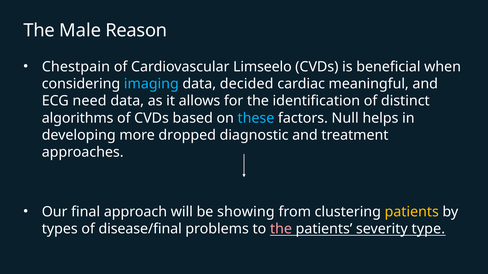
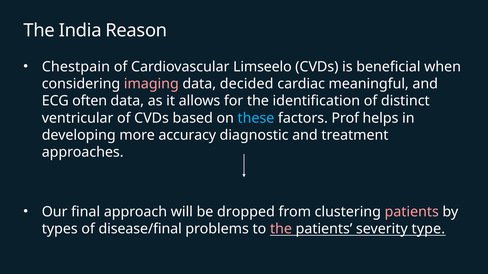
Male: Male -> India (80, 31)
imaging colour: light blue -> pink (151, 84)
need: need -> often (90, 101)
algorithms: algorithms -> ventricular (78, 118)
Null: Null -> Prof (345, 118)
dropped: dropped -> accuracy (187, 135)
showing: showing -> dropped (246, 212)
patients colour: yellow -> pink (412, 212)
